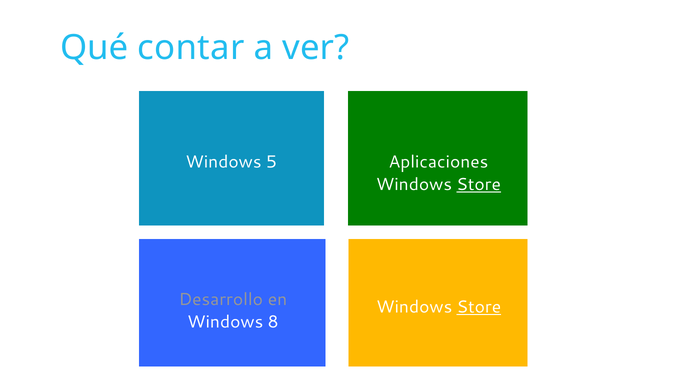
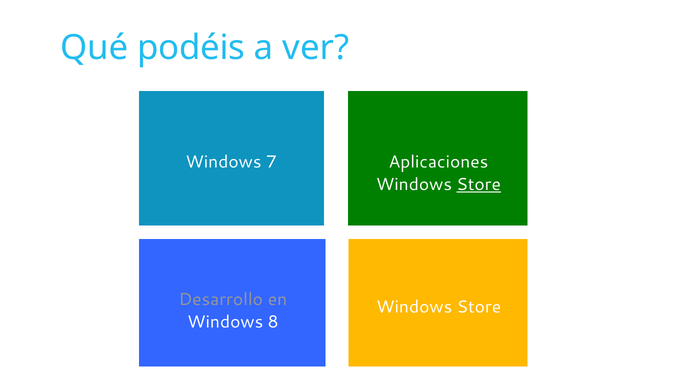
contar: contar -> podéis (191, 48)
5: 5 -> 7 (271, 162)
Store underline: present -> none (479, 307)
